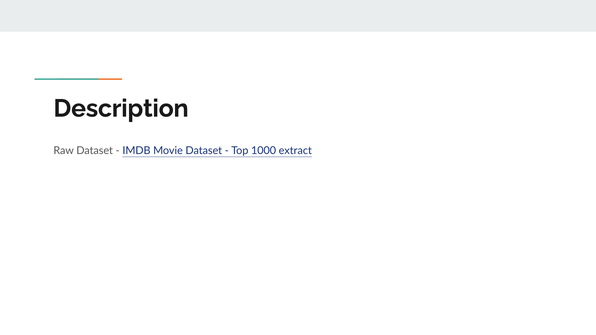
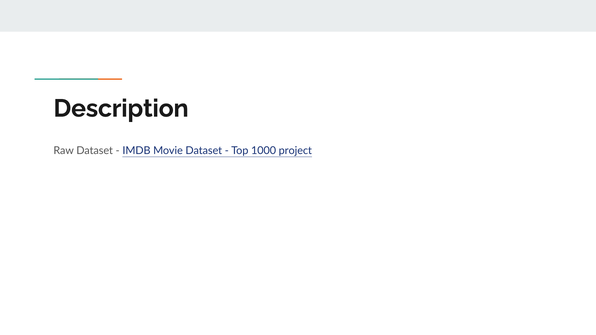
extract: extract -> project (295, 151)
